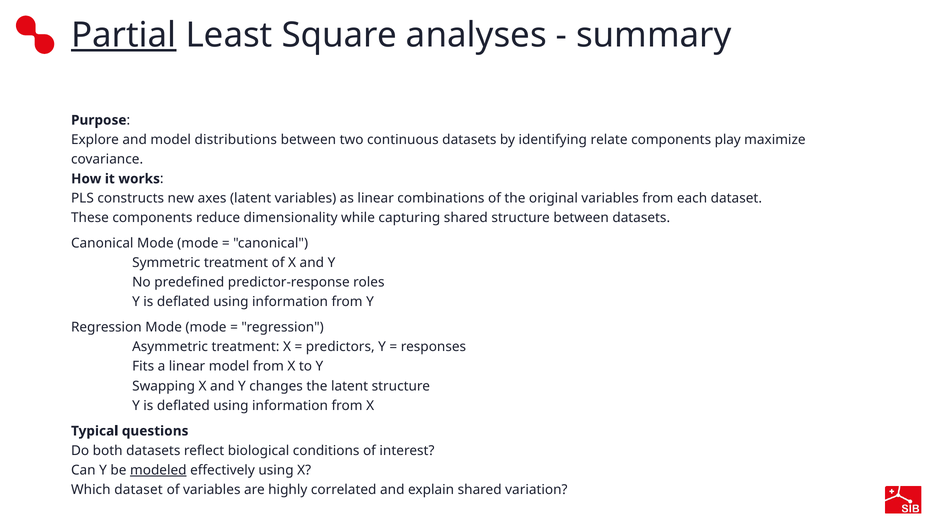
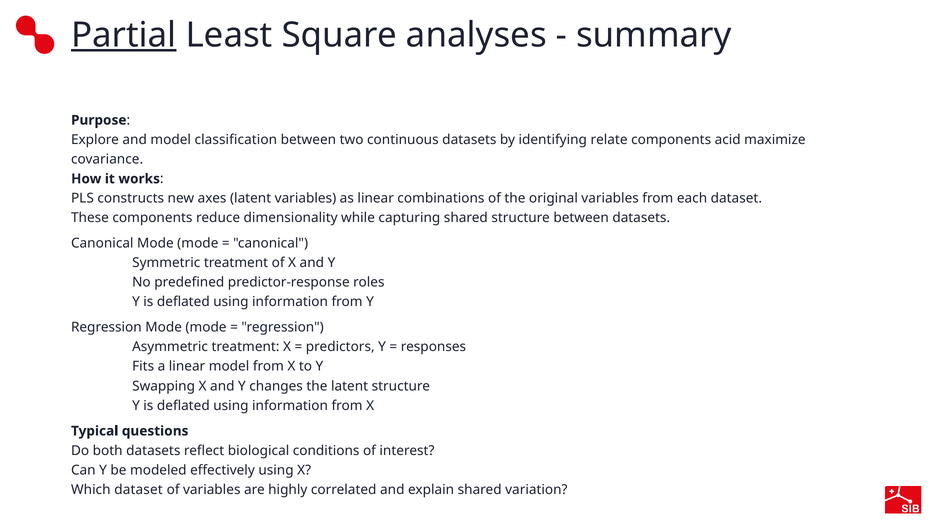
distributions: distributions -> classification (236, 140)
play: play -> acid (728, 140)
modeled underline: present -> none (158, 470)
